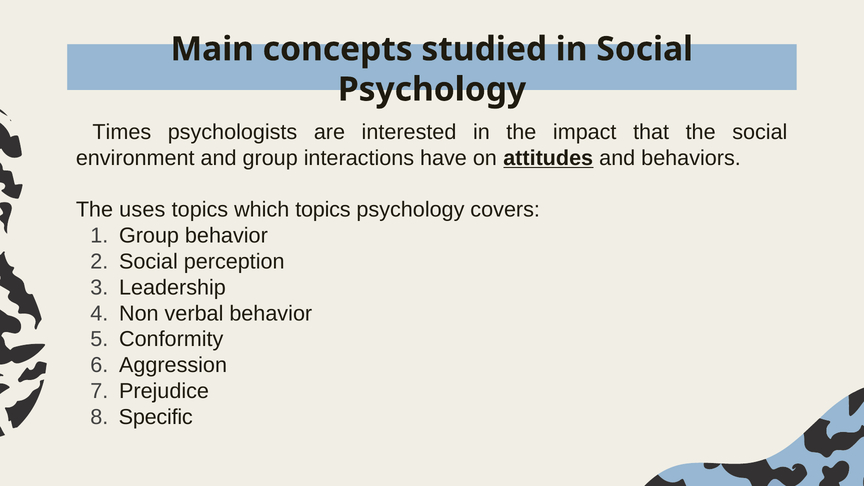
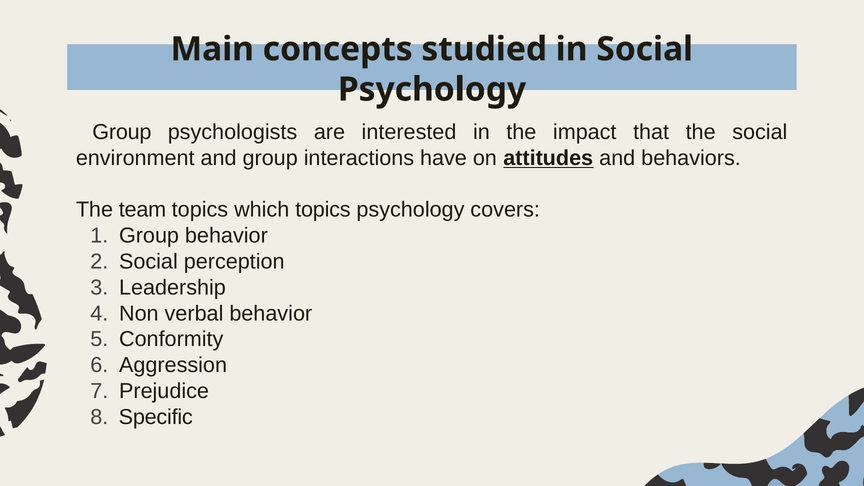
Times: Times -> Group (122, 132)
uses: uses -> team (143, 210)
